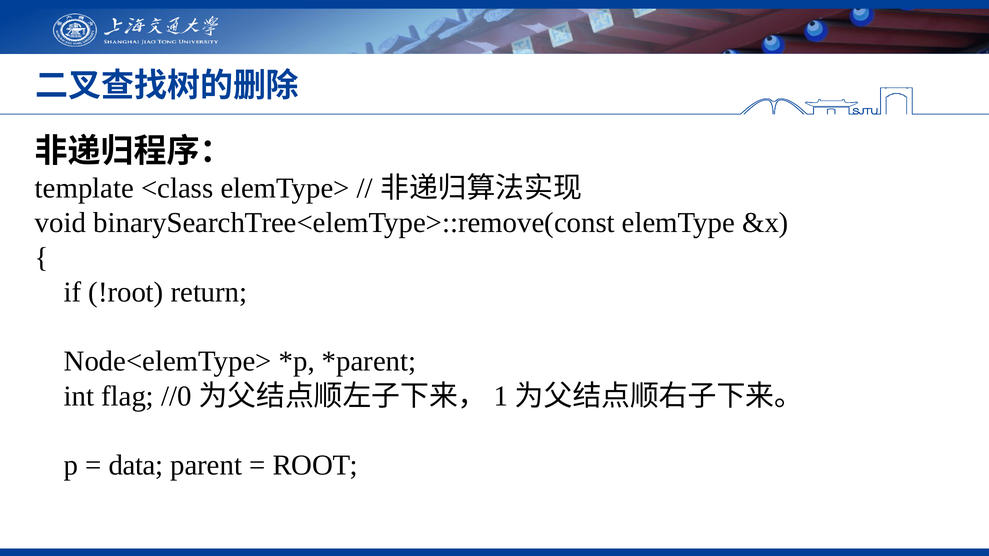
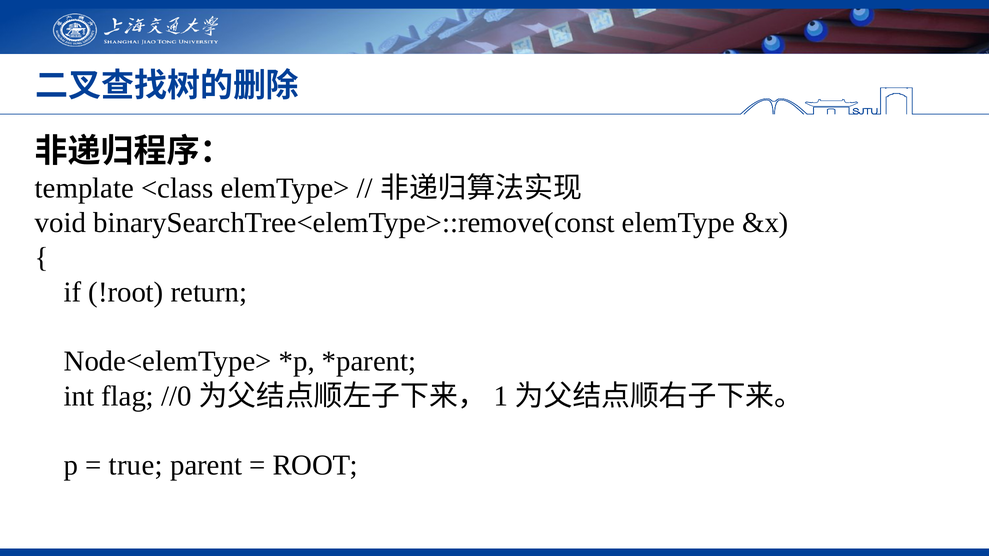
data: data -> true (136, 466)
